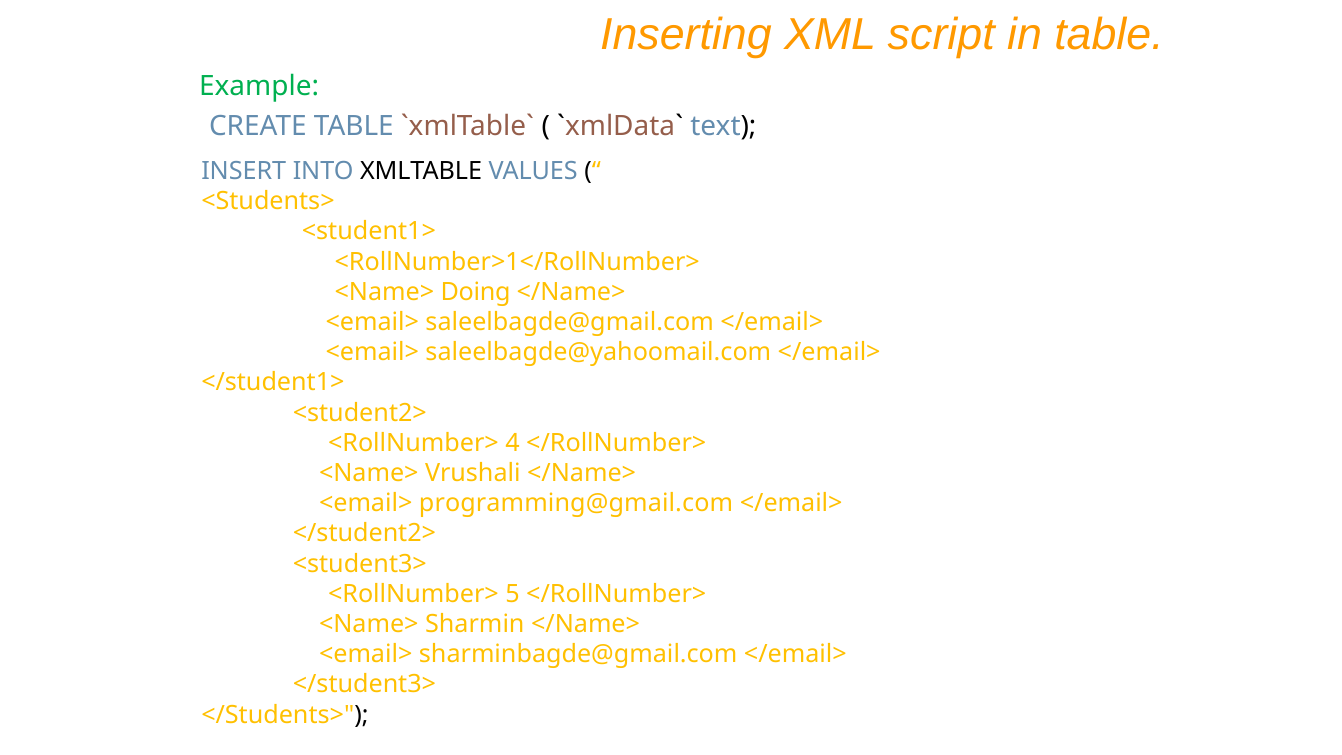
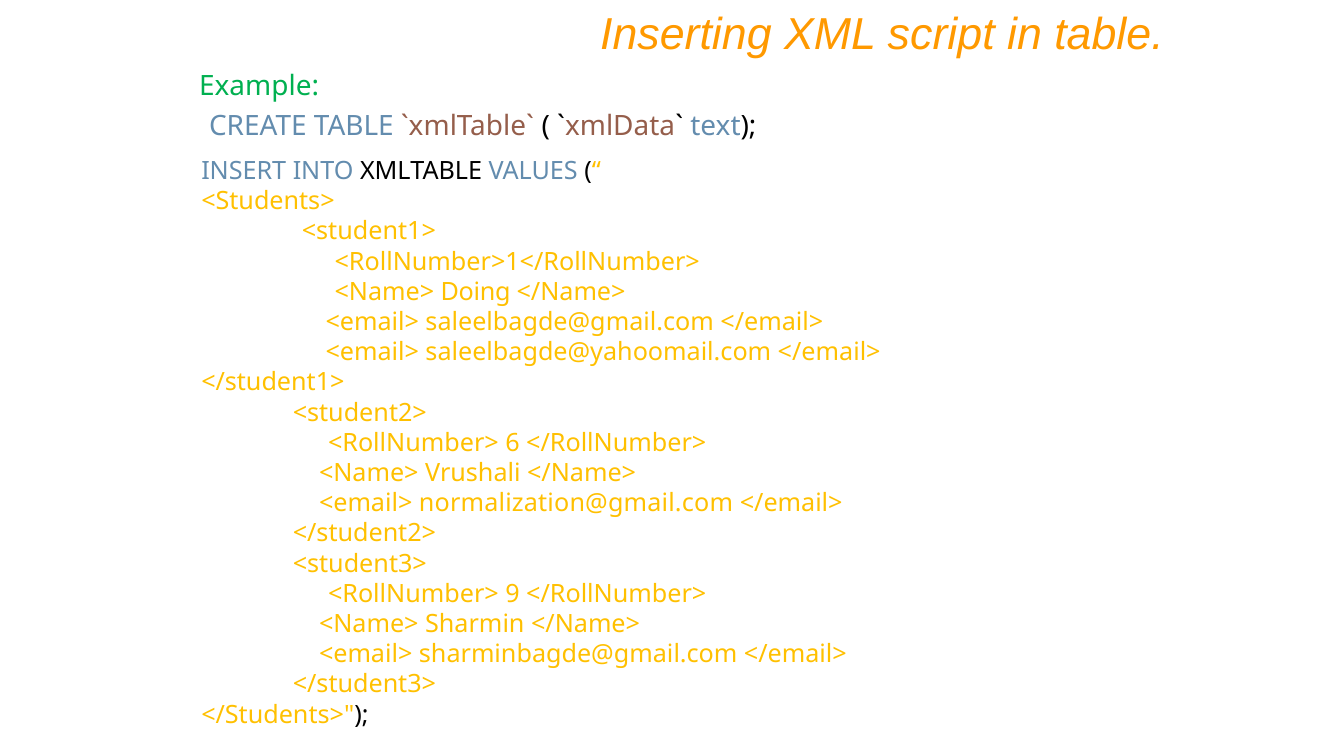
4: 4 -> 6 (512, 443)
programming@gmail.com: programming@gmail.com -> normalization@gmail.com (576, 503)
5: 5 -> 9 (512, 594)
